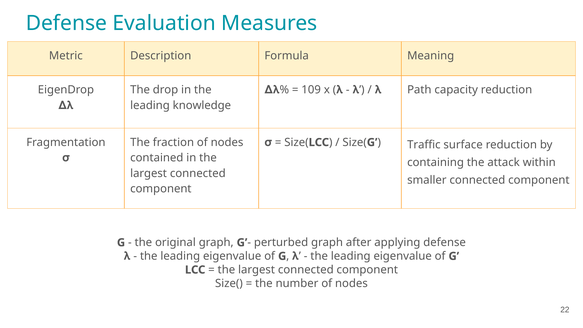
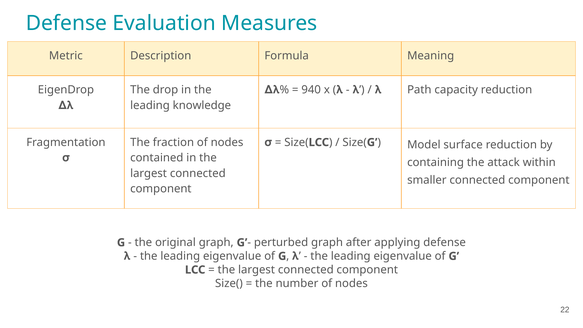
109: 109 -> 940 (311, 90)
Traffic: Traffic -> Model (424, 145)
